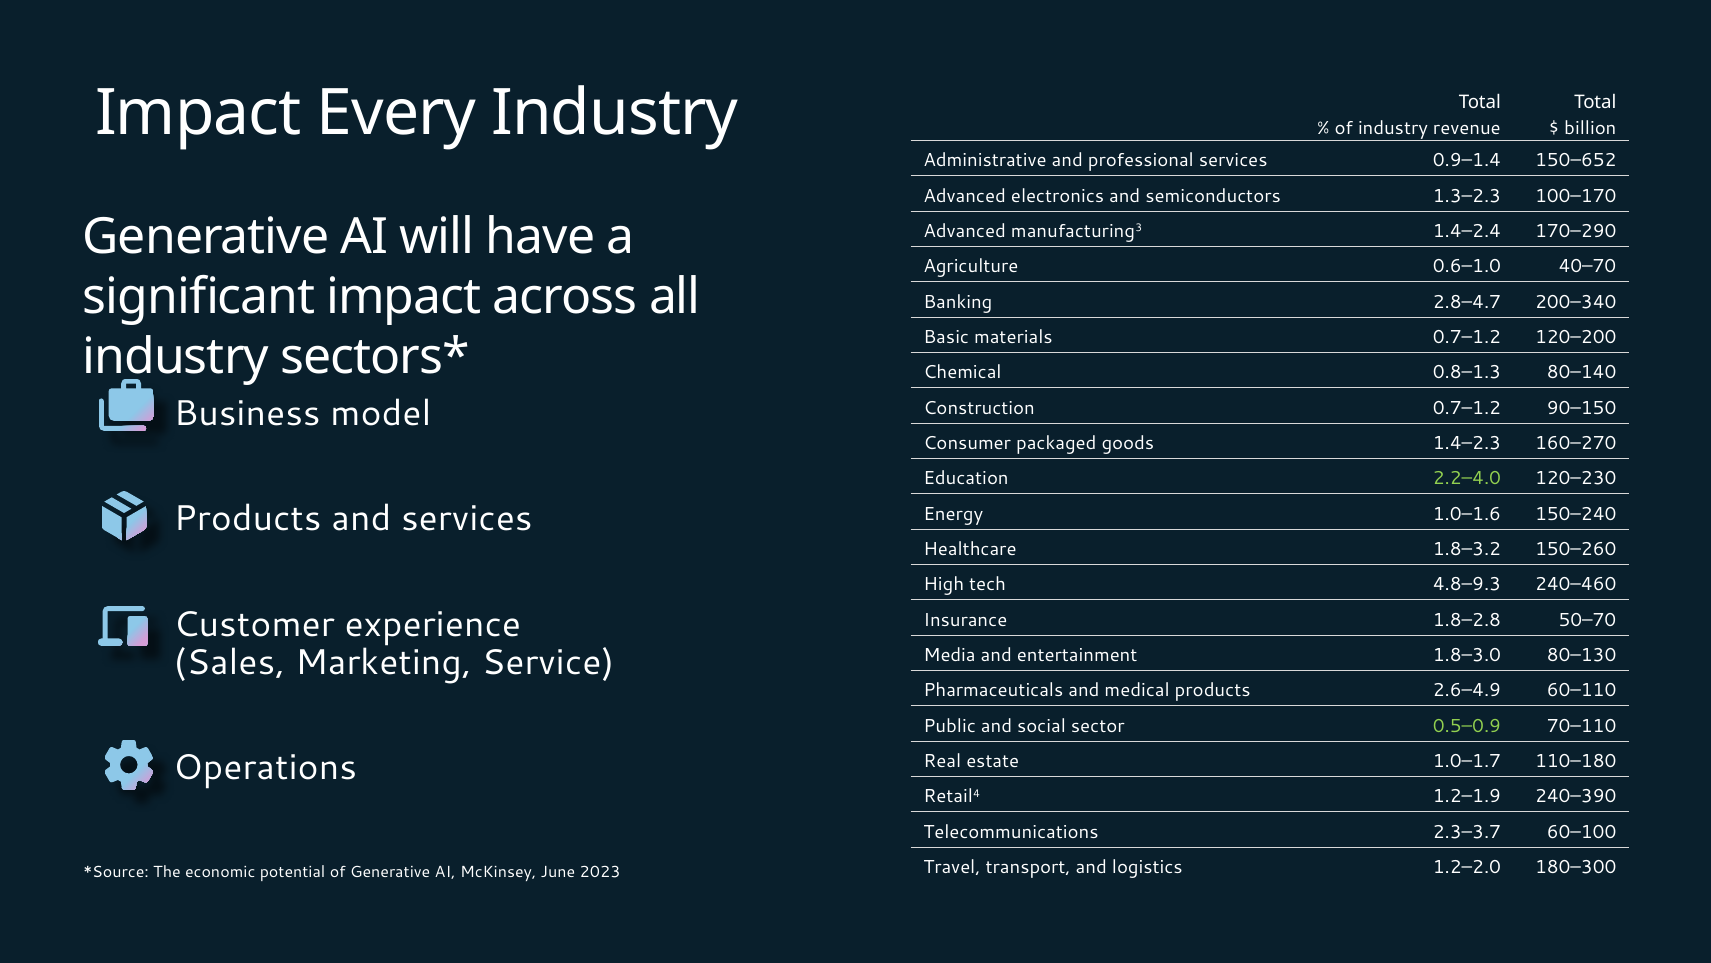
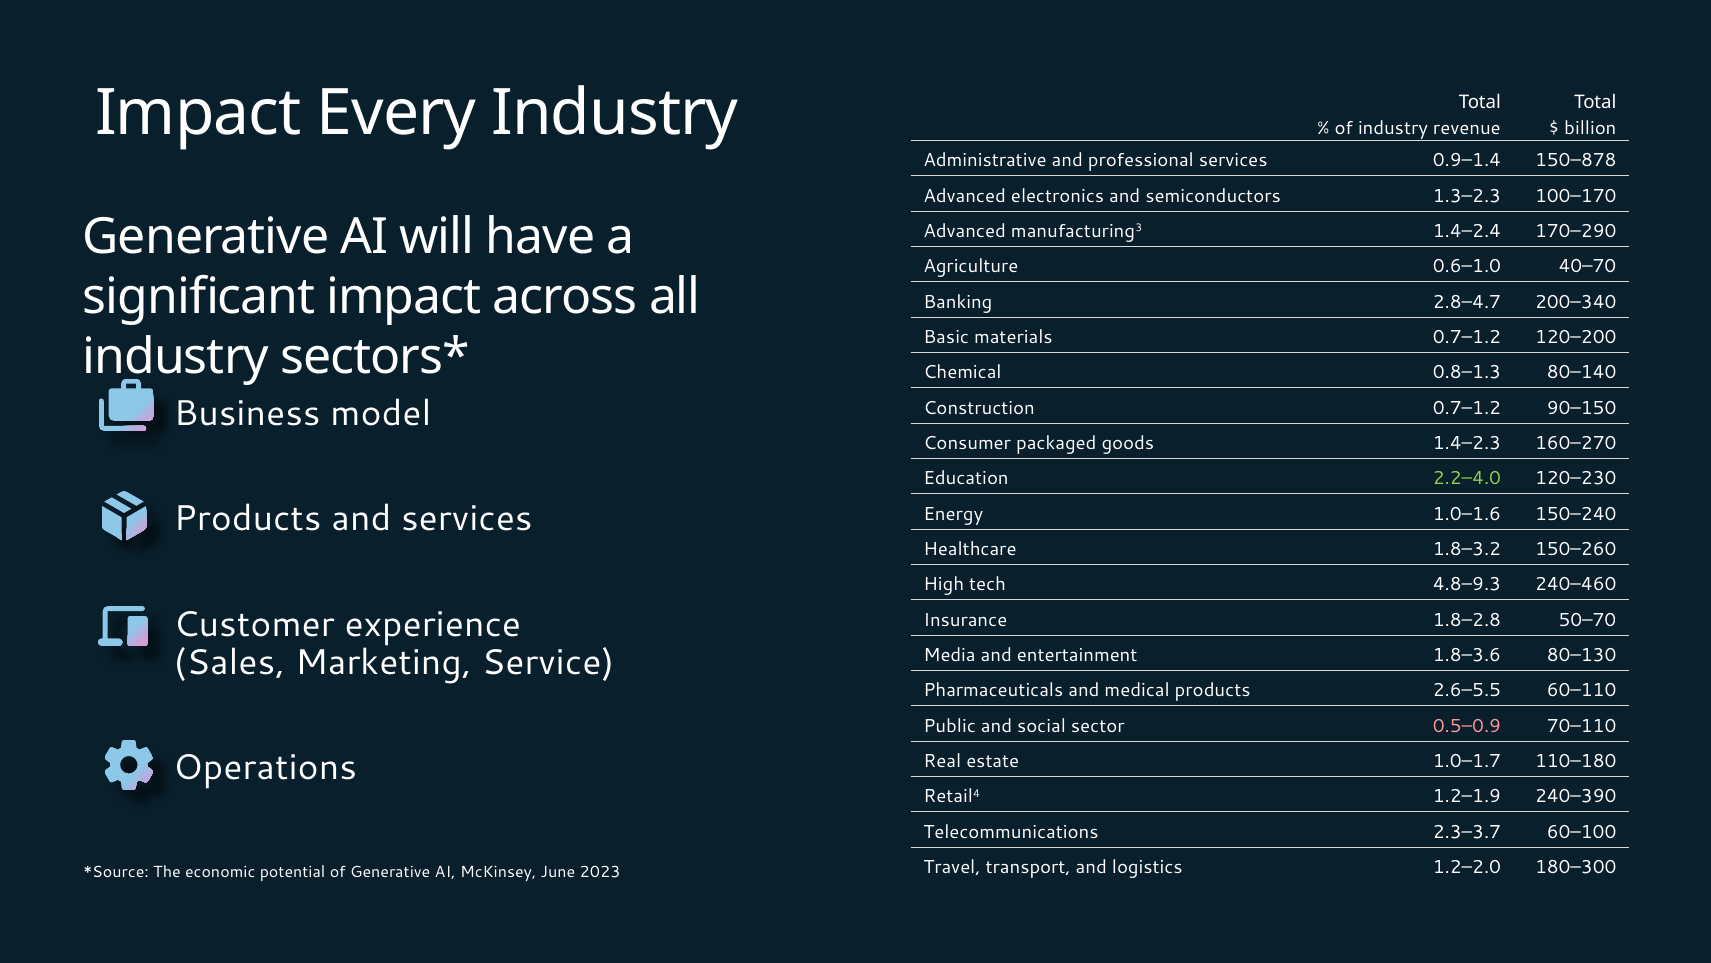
150–652: 150–652 -> 150–878 (1576, 161)
1.8–3.0: 1.8–3.0 -> 1.8–3.6 (1467, 655)
2.6–4.9: 2.6–4.9 -> 2.6–5.5 (1467, 690)
0.5–0.9 colour: light green -> pink (1467, 726)
